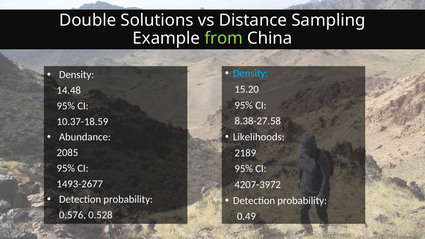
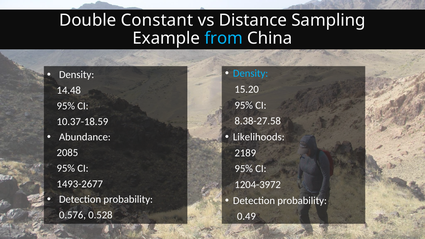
Solutions: Solutions -> Constant (157, 20)
from colour: light green -> light blue (224, 38)
4207-3972: 4207-3972 -> 1204-3972 (258, 185)
